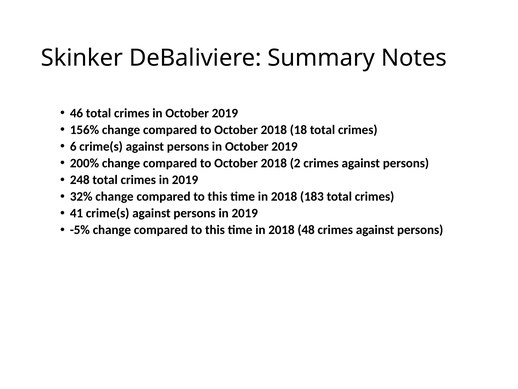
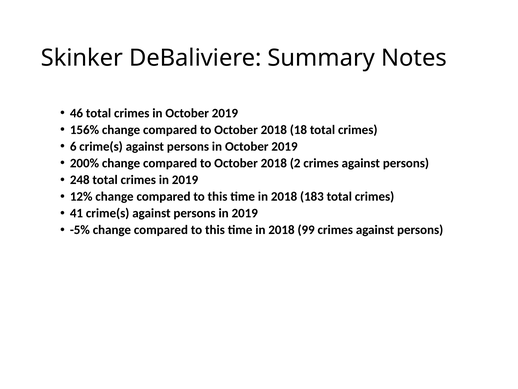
32%: 32% -> 12% (81, 196)
48: 48 -> 99 (306, 230)
